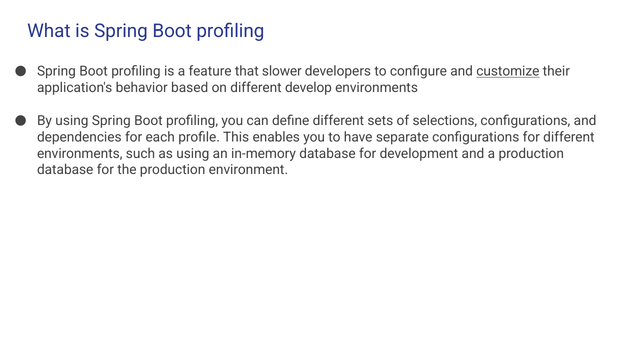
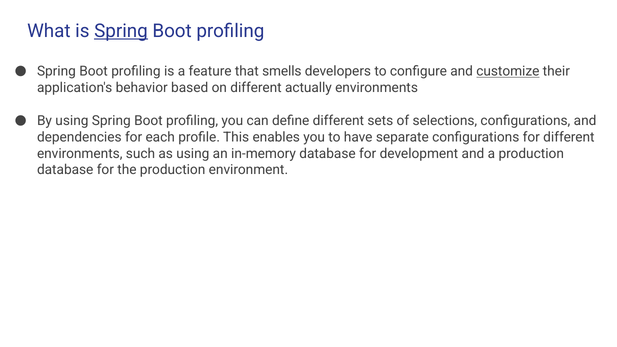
Spring underline: none -> present (121, 31)
slower: slower -> smells (282, 71)
develop: develop -> actually (308, 88)
